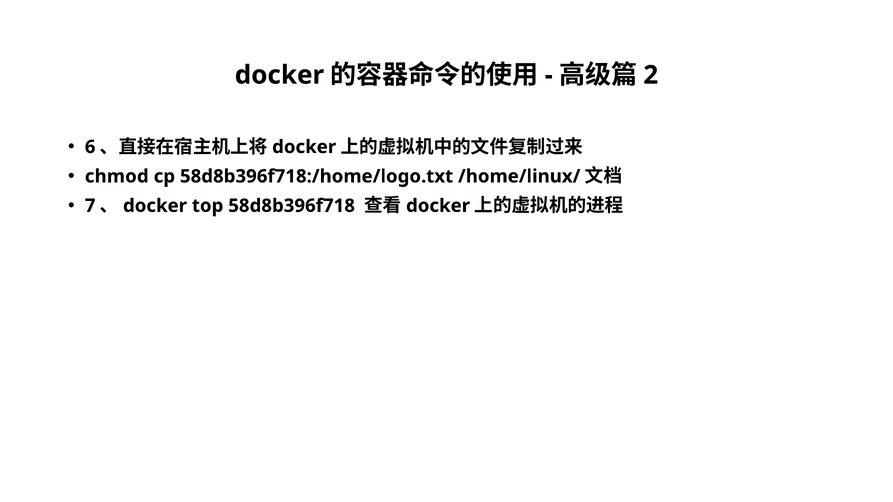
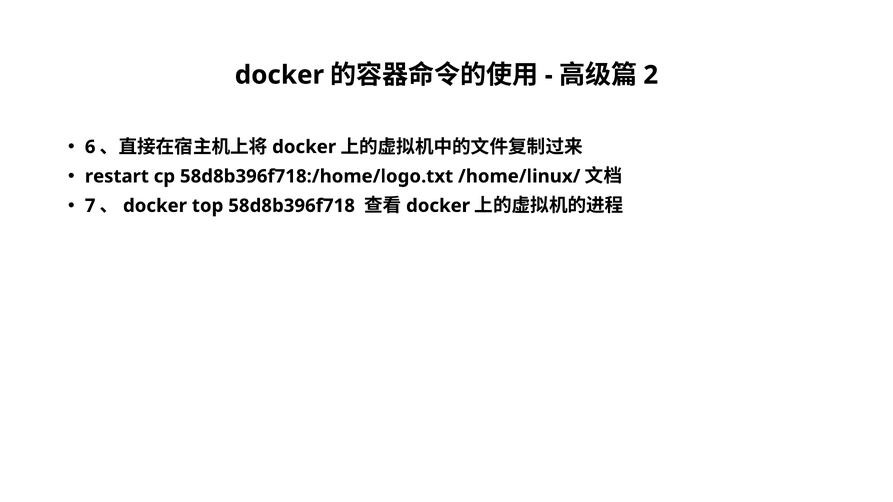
chmod: chmod -> restart (117, 176)
